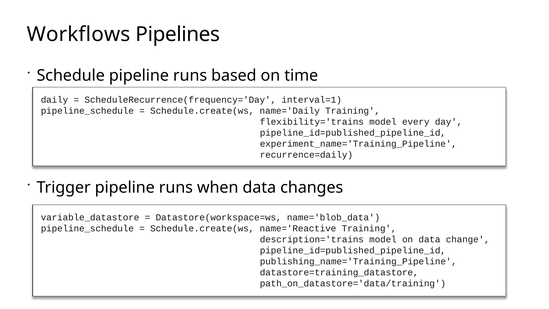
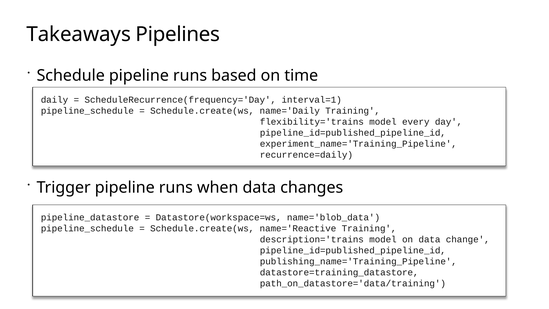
Workflows: Workflows -> Takeaways (79, 34)
variable_datastore: variable_datastore -> pipeline_datastore (90, 217)
